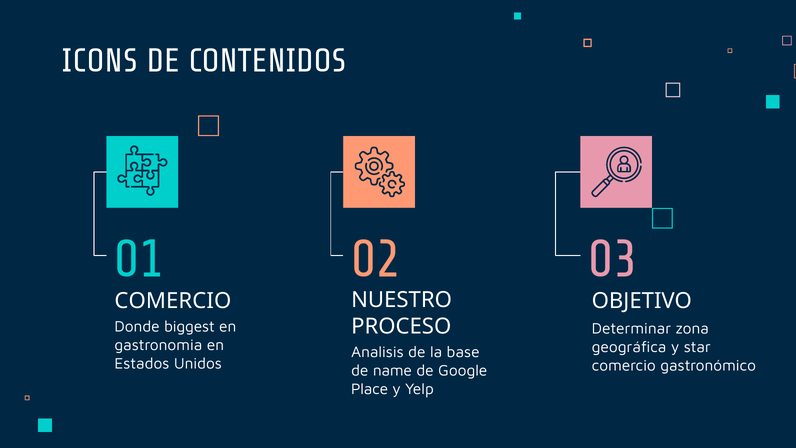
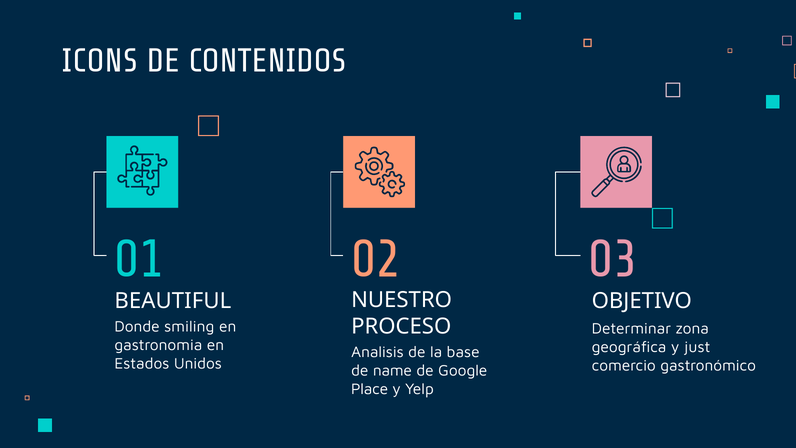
COMERCIO: COMERCIO -> BEAUTIFUL (173, 301)
biggest: biggest -> smiling (189, 326)
star: star -> just (697, 347)
